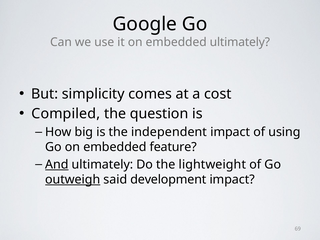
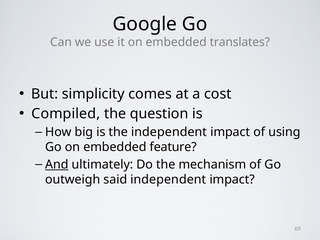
embedded ultimately: ultimately -> translates (240, 42)
lightweight: lightweight -> mechanism (212, 165)
outweigh underline: present -> none (73, 179)
said development: development -> independent (168, 179)
